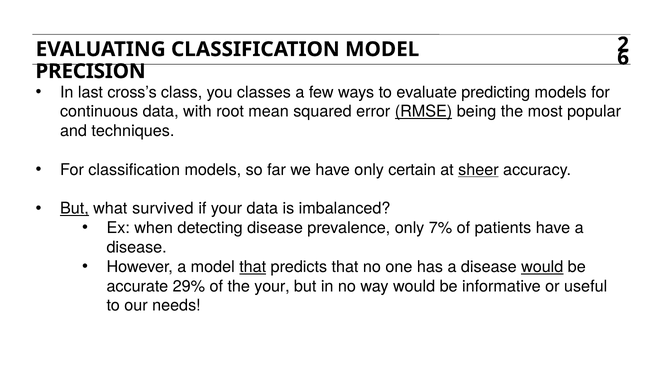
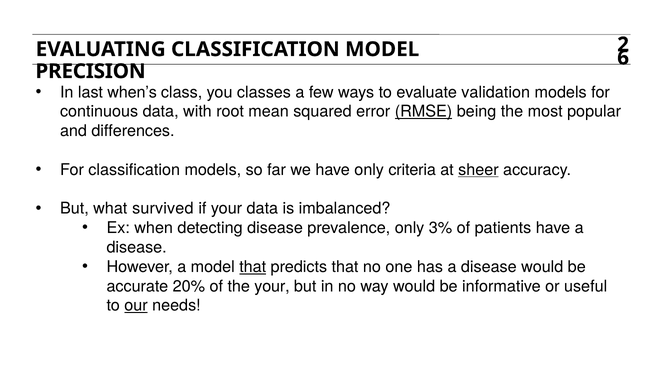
cross’s: cross’s -> when’s (132, 92)
predicting: predicting -> validation (496, 92)
techniques: techniques -> differences (133, 131)
certain: certain -> criteria (412, 170)
But underline: present -> none (74, 209)
7%: 7% -> 3% (441, 228)
would underline: present -> none (542, 267)
29%: 29% -> 20% (189, 286)
our underline: none -> present (136, 306)
